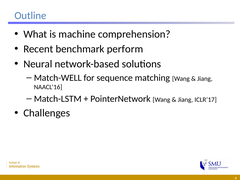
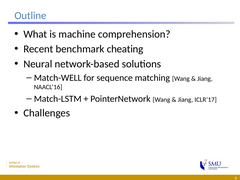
perform: perform -> cheating (125, 49)
